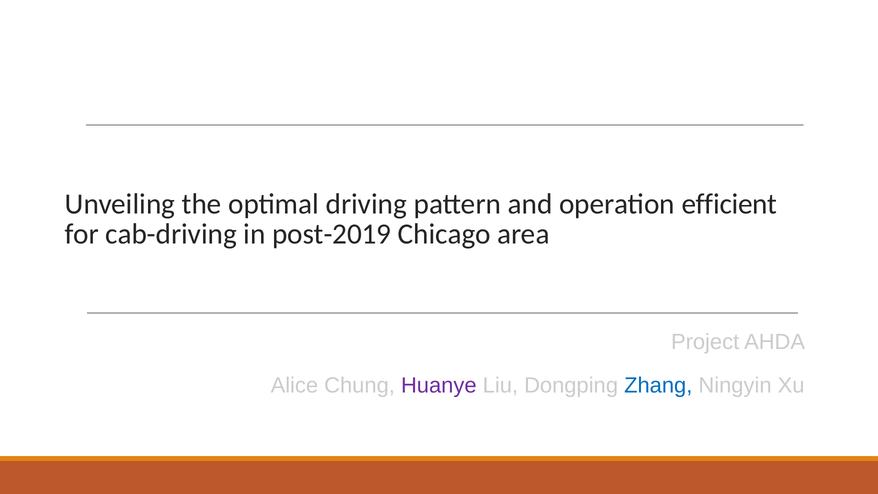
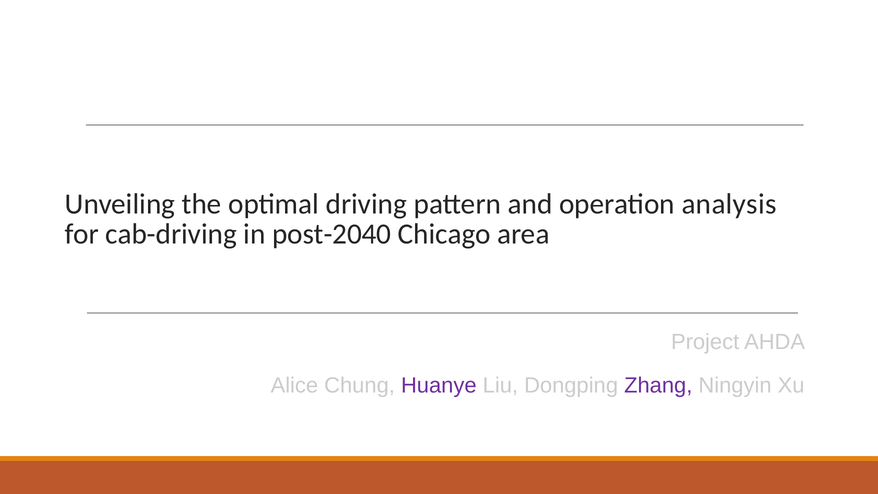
efficient: efficient -> analysis (729, 204)
post-2019: post-2019 -> post-2040 (332, 234)
Zhang colour: blue -> purple (658, 386)
